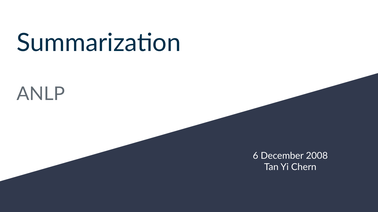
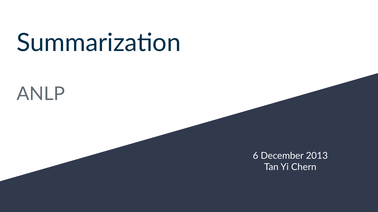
2008: 2008 -> 2013 (317, 156)
